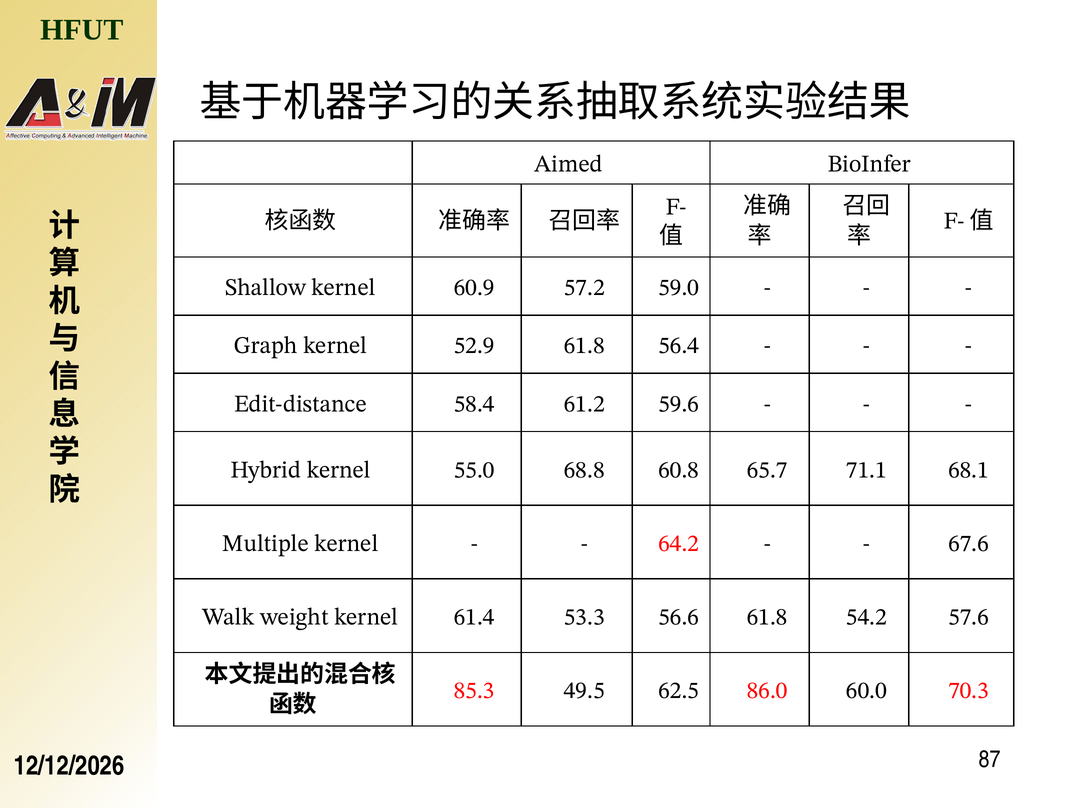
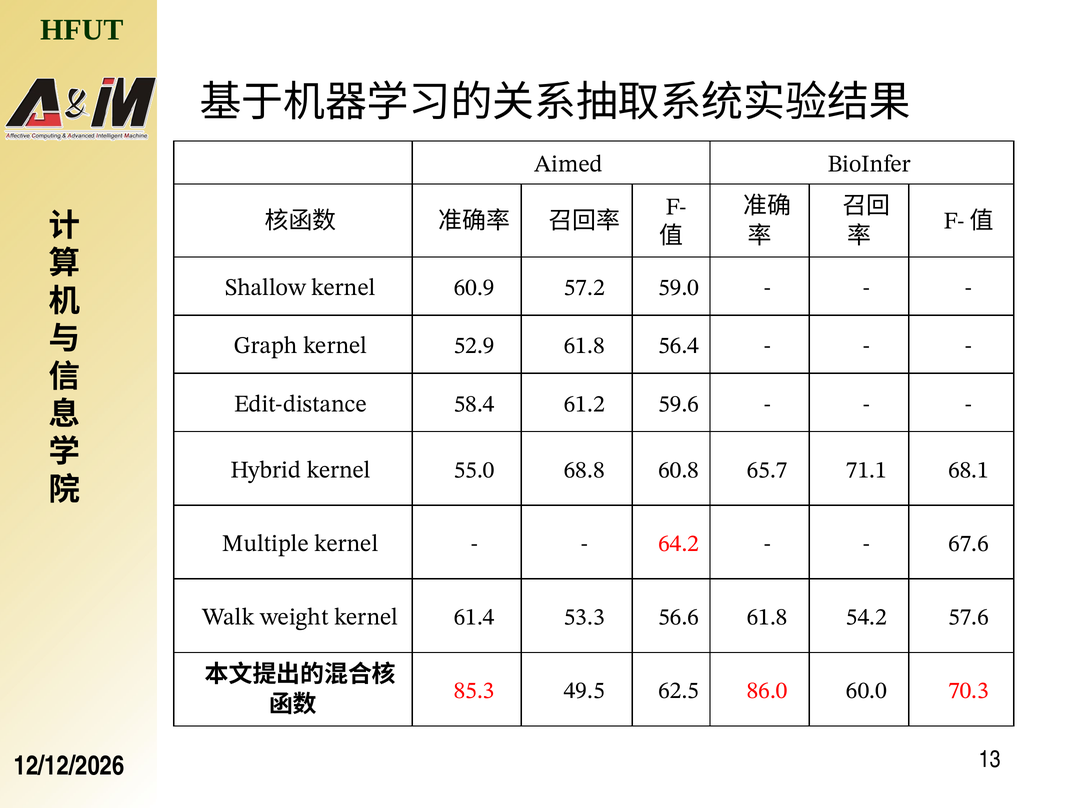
87: 87 -> 13 (990, 759)
